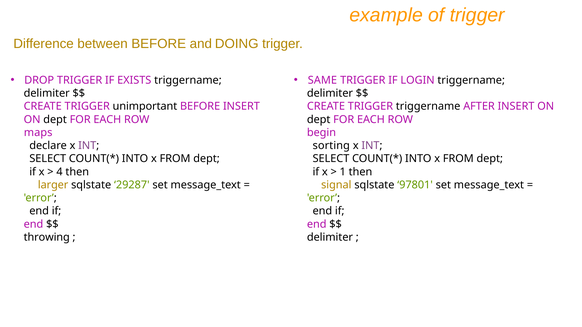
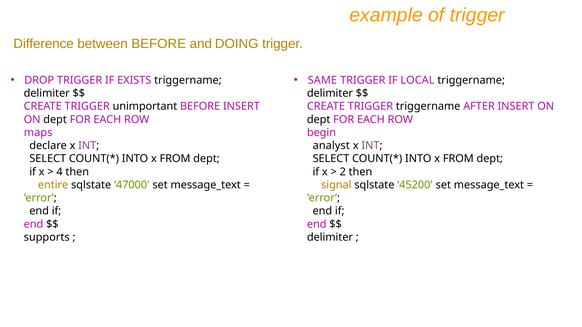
LOGIN: LOGIN -> LOCAL (417, 80)
sorting: sorting -> analyst (331, 146)
1: 1 -> 2 (343, 172)
larger: larger -> entire (53, 185)
29287: 29287 -> 47000 (132, 185)
97801: 97801 -> 45200 (415, 185)
throwing: throwing -> supports (47, 237)
